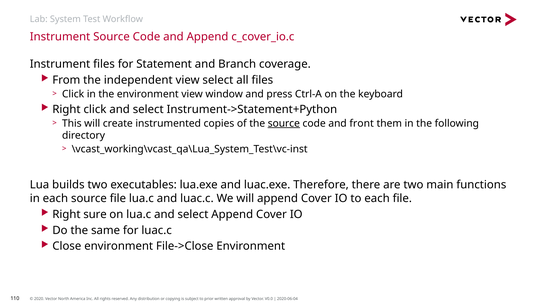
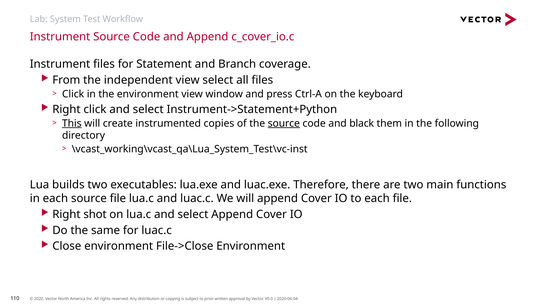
This underline: none -> present (72, 123)
front: front -> black (362, 123)
sure: sure -> shot (95, 214)
